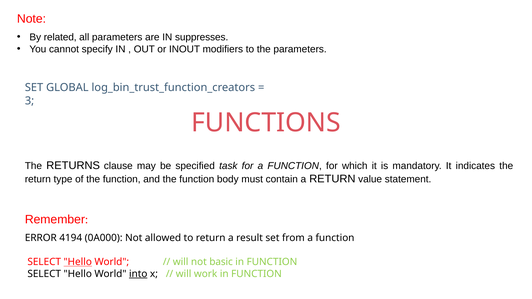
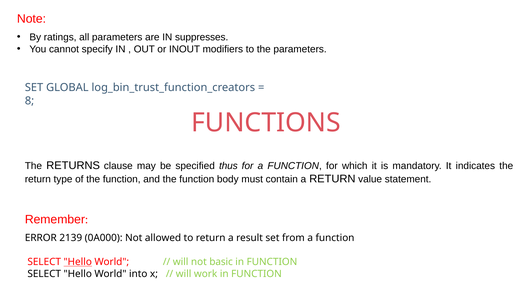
related: related -> ratings (60, 37)
3: 3 -> 8 (29, 101)
task: task -> thus (228, 166)
4194: 4194 -> 2139 (71, 238)
into underline: present -> none (138, 274)
